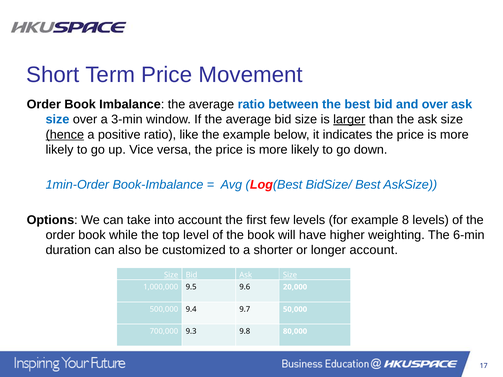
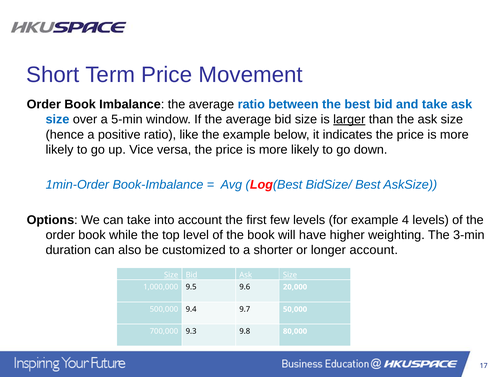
and over: over -> take (435, 104)
3-min: 3-min -> 5-min (127, 120)
hence underline: present -> none (65, 135)
8: 8 -> 4 (405, 220)
6-min: 6-min -> 3-min (469, 235)
